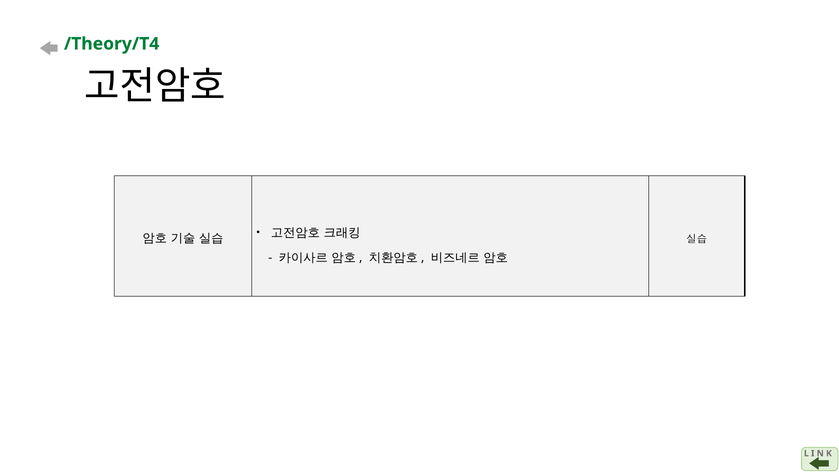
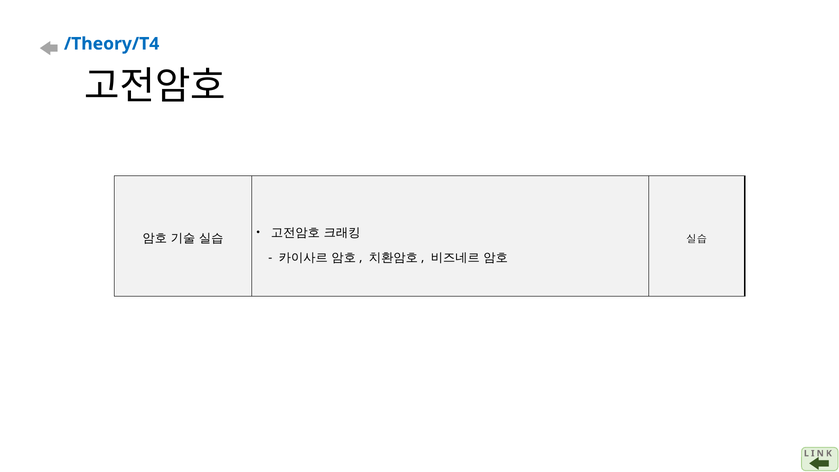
/Theory/T4 colour: green -> blue (112, 44)
